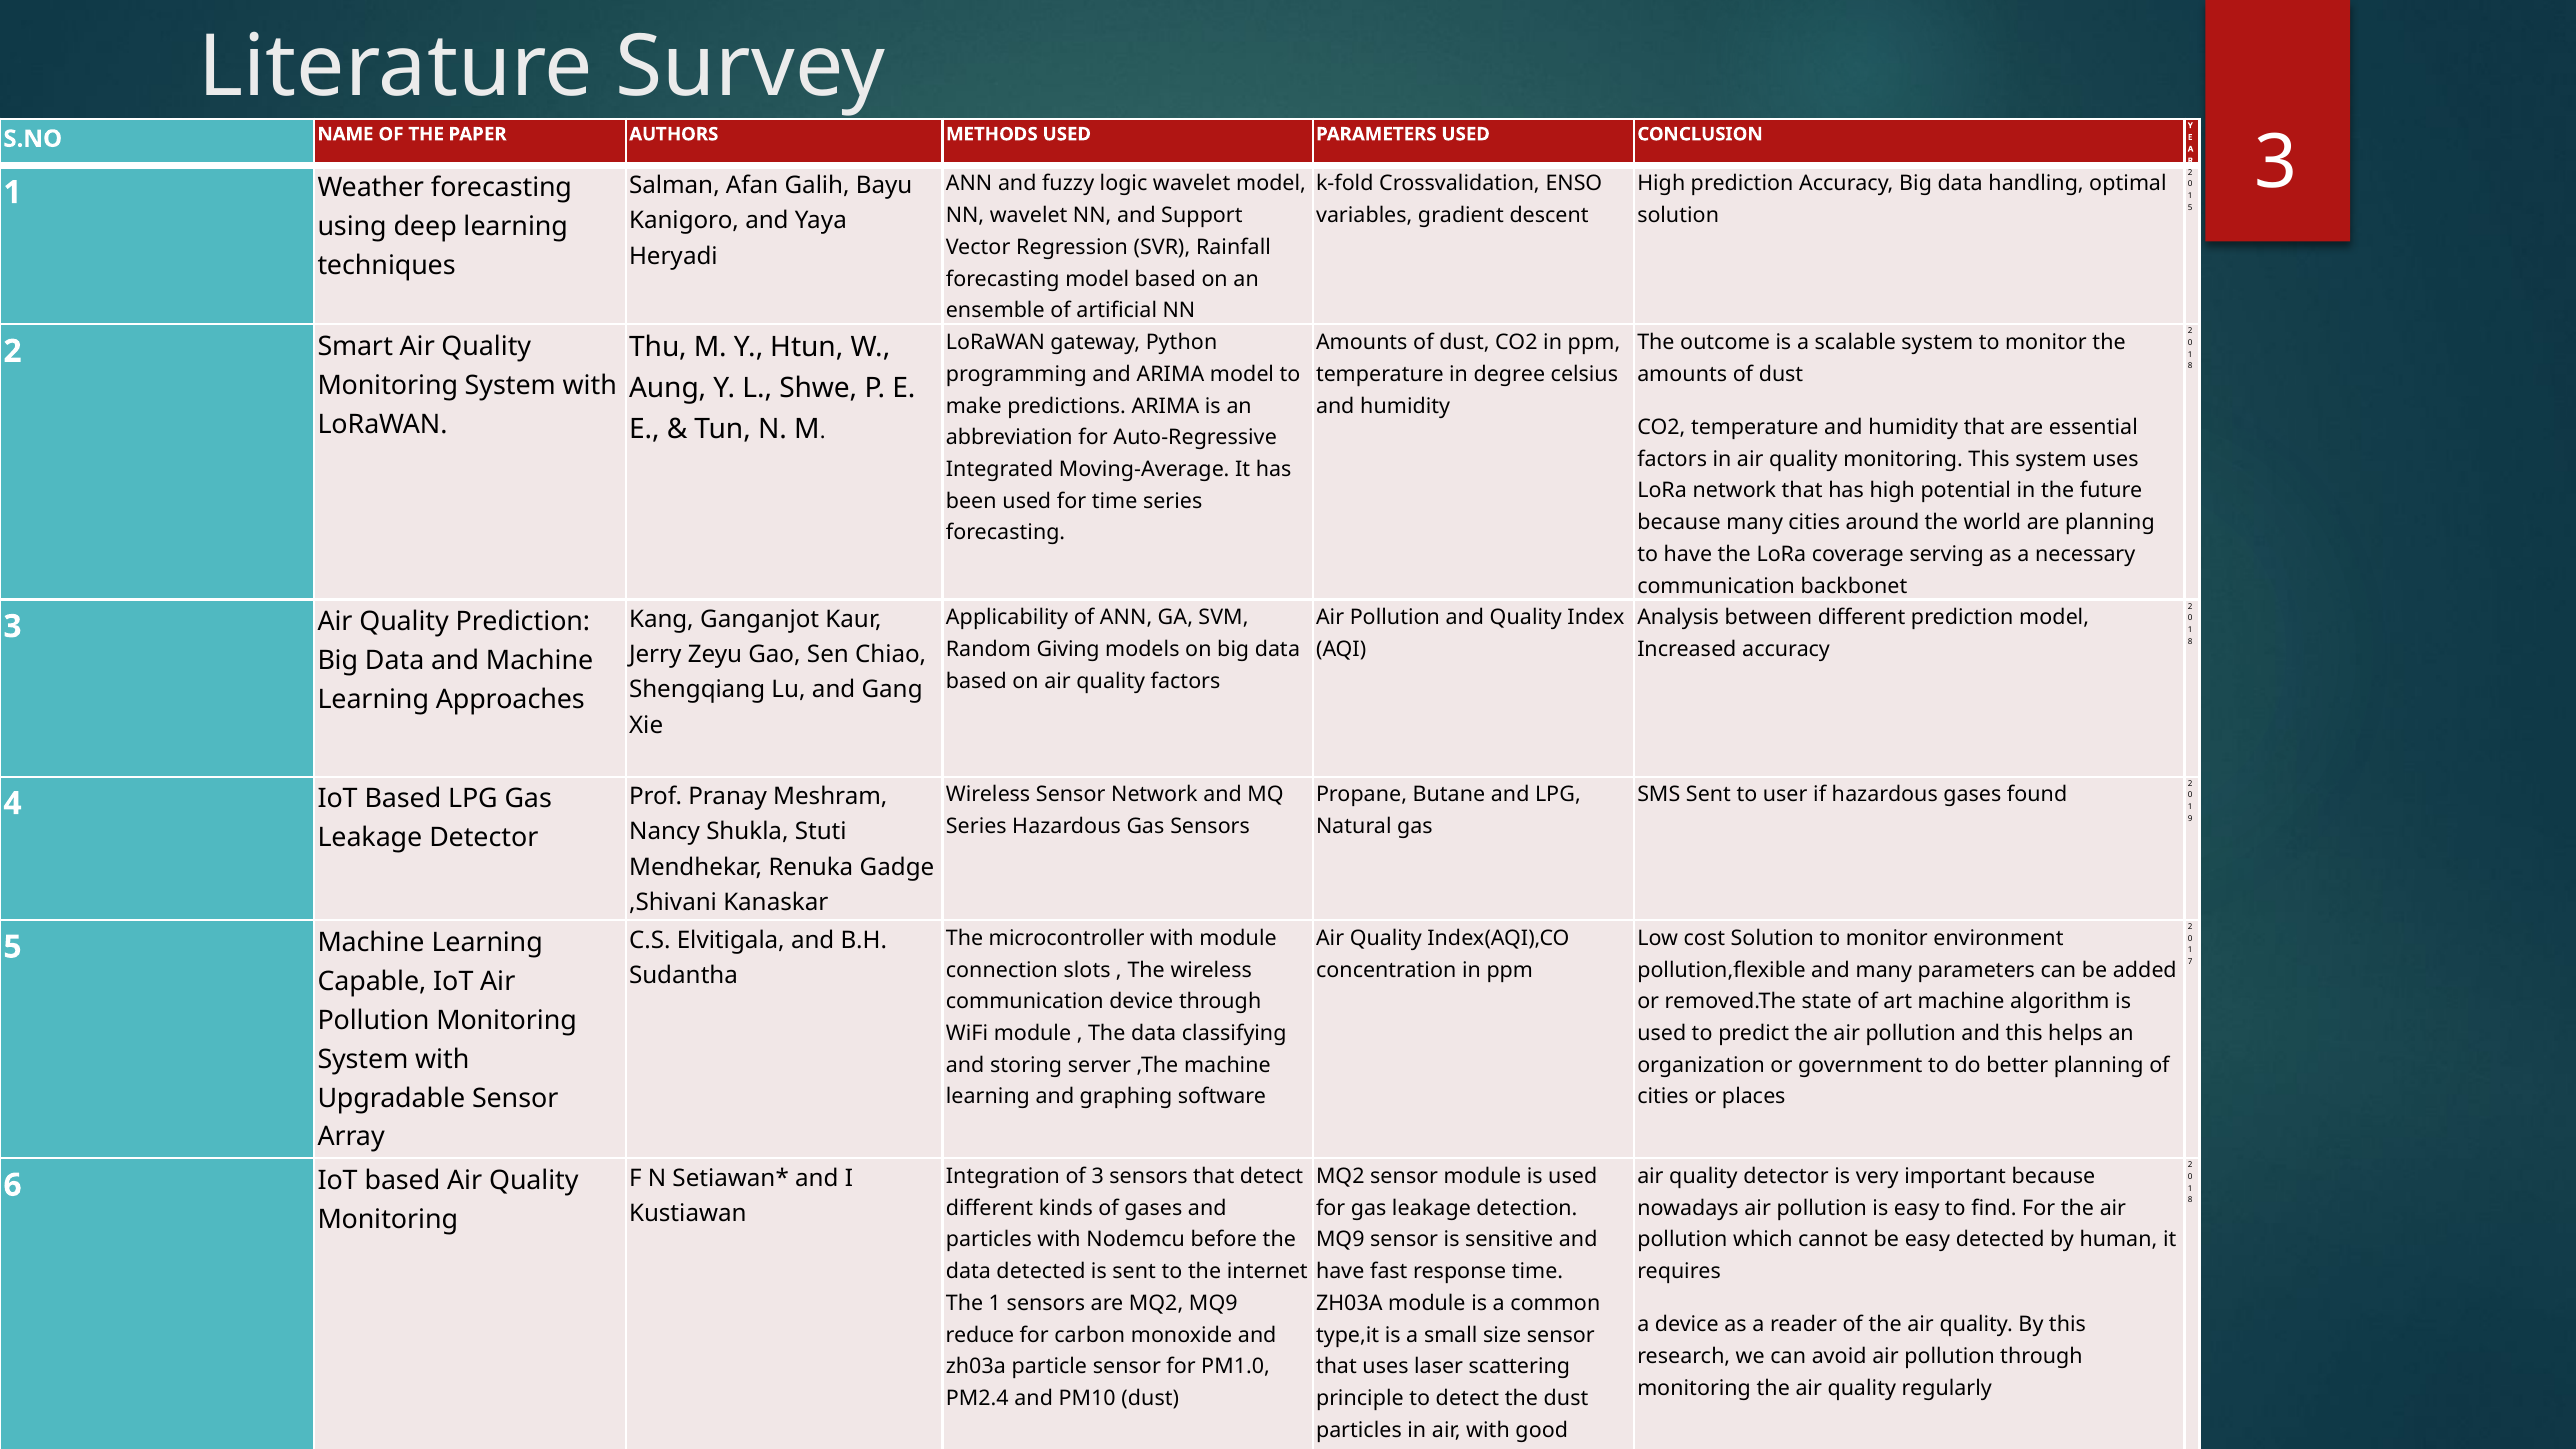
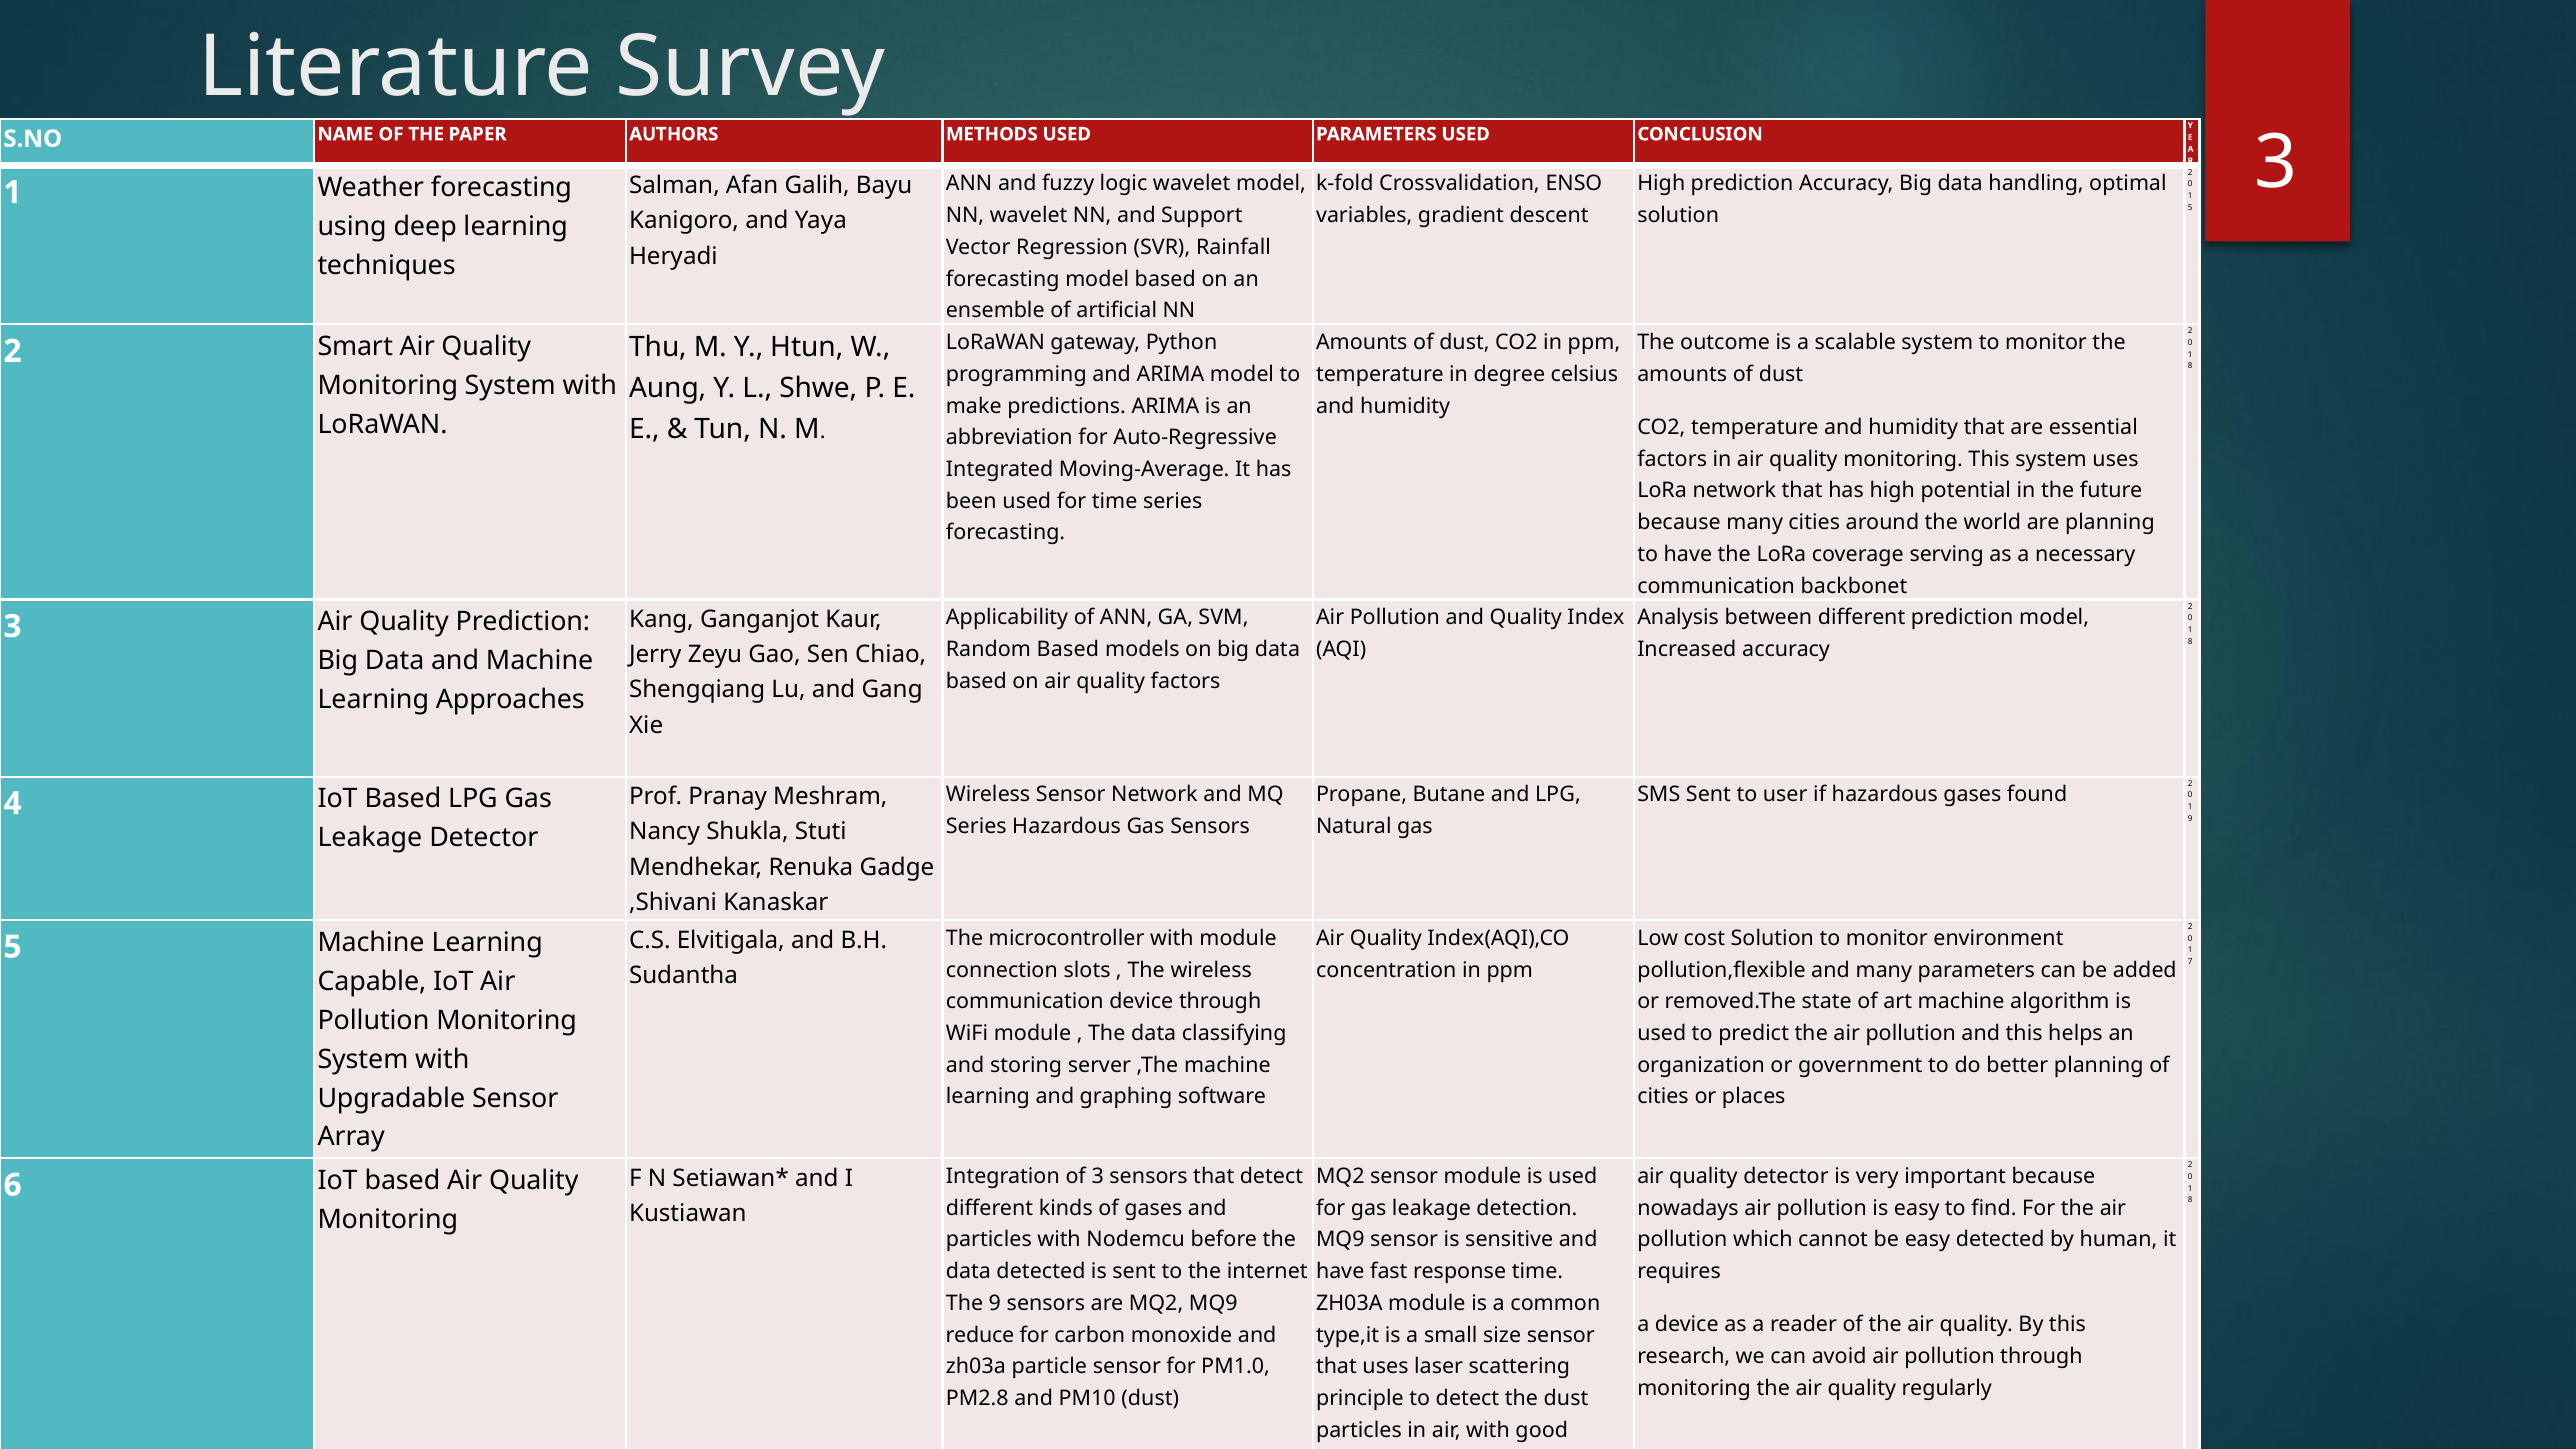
Random Giving: Giving -> Based (1068, 649)
The 1: 1 -> 9 (995, 1303)
PM2.4: PM2.4 -> PM2.8 (977, 1398)
